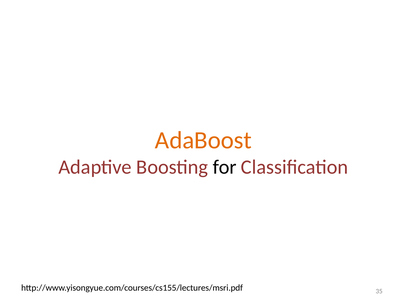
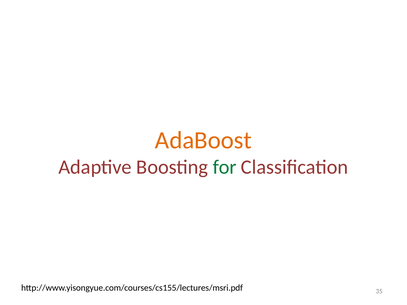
for colour: black -> green (225, 167)
